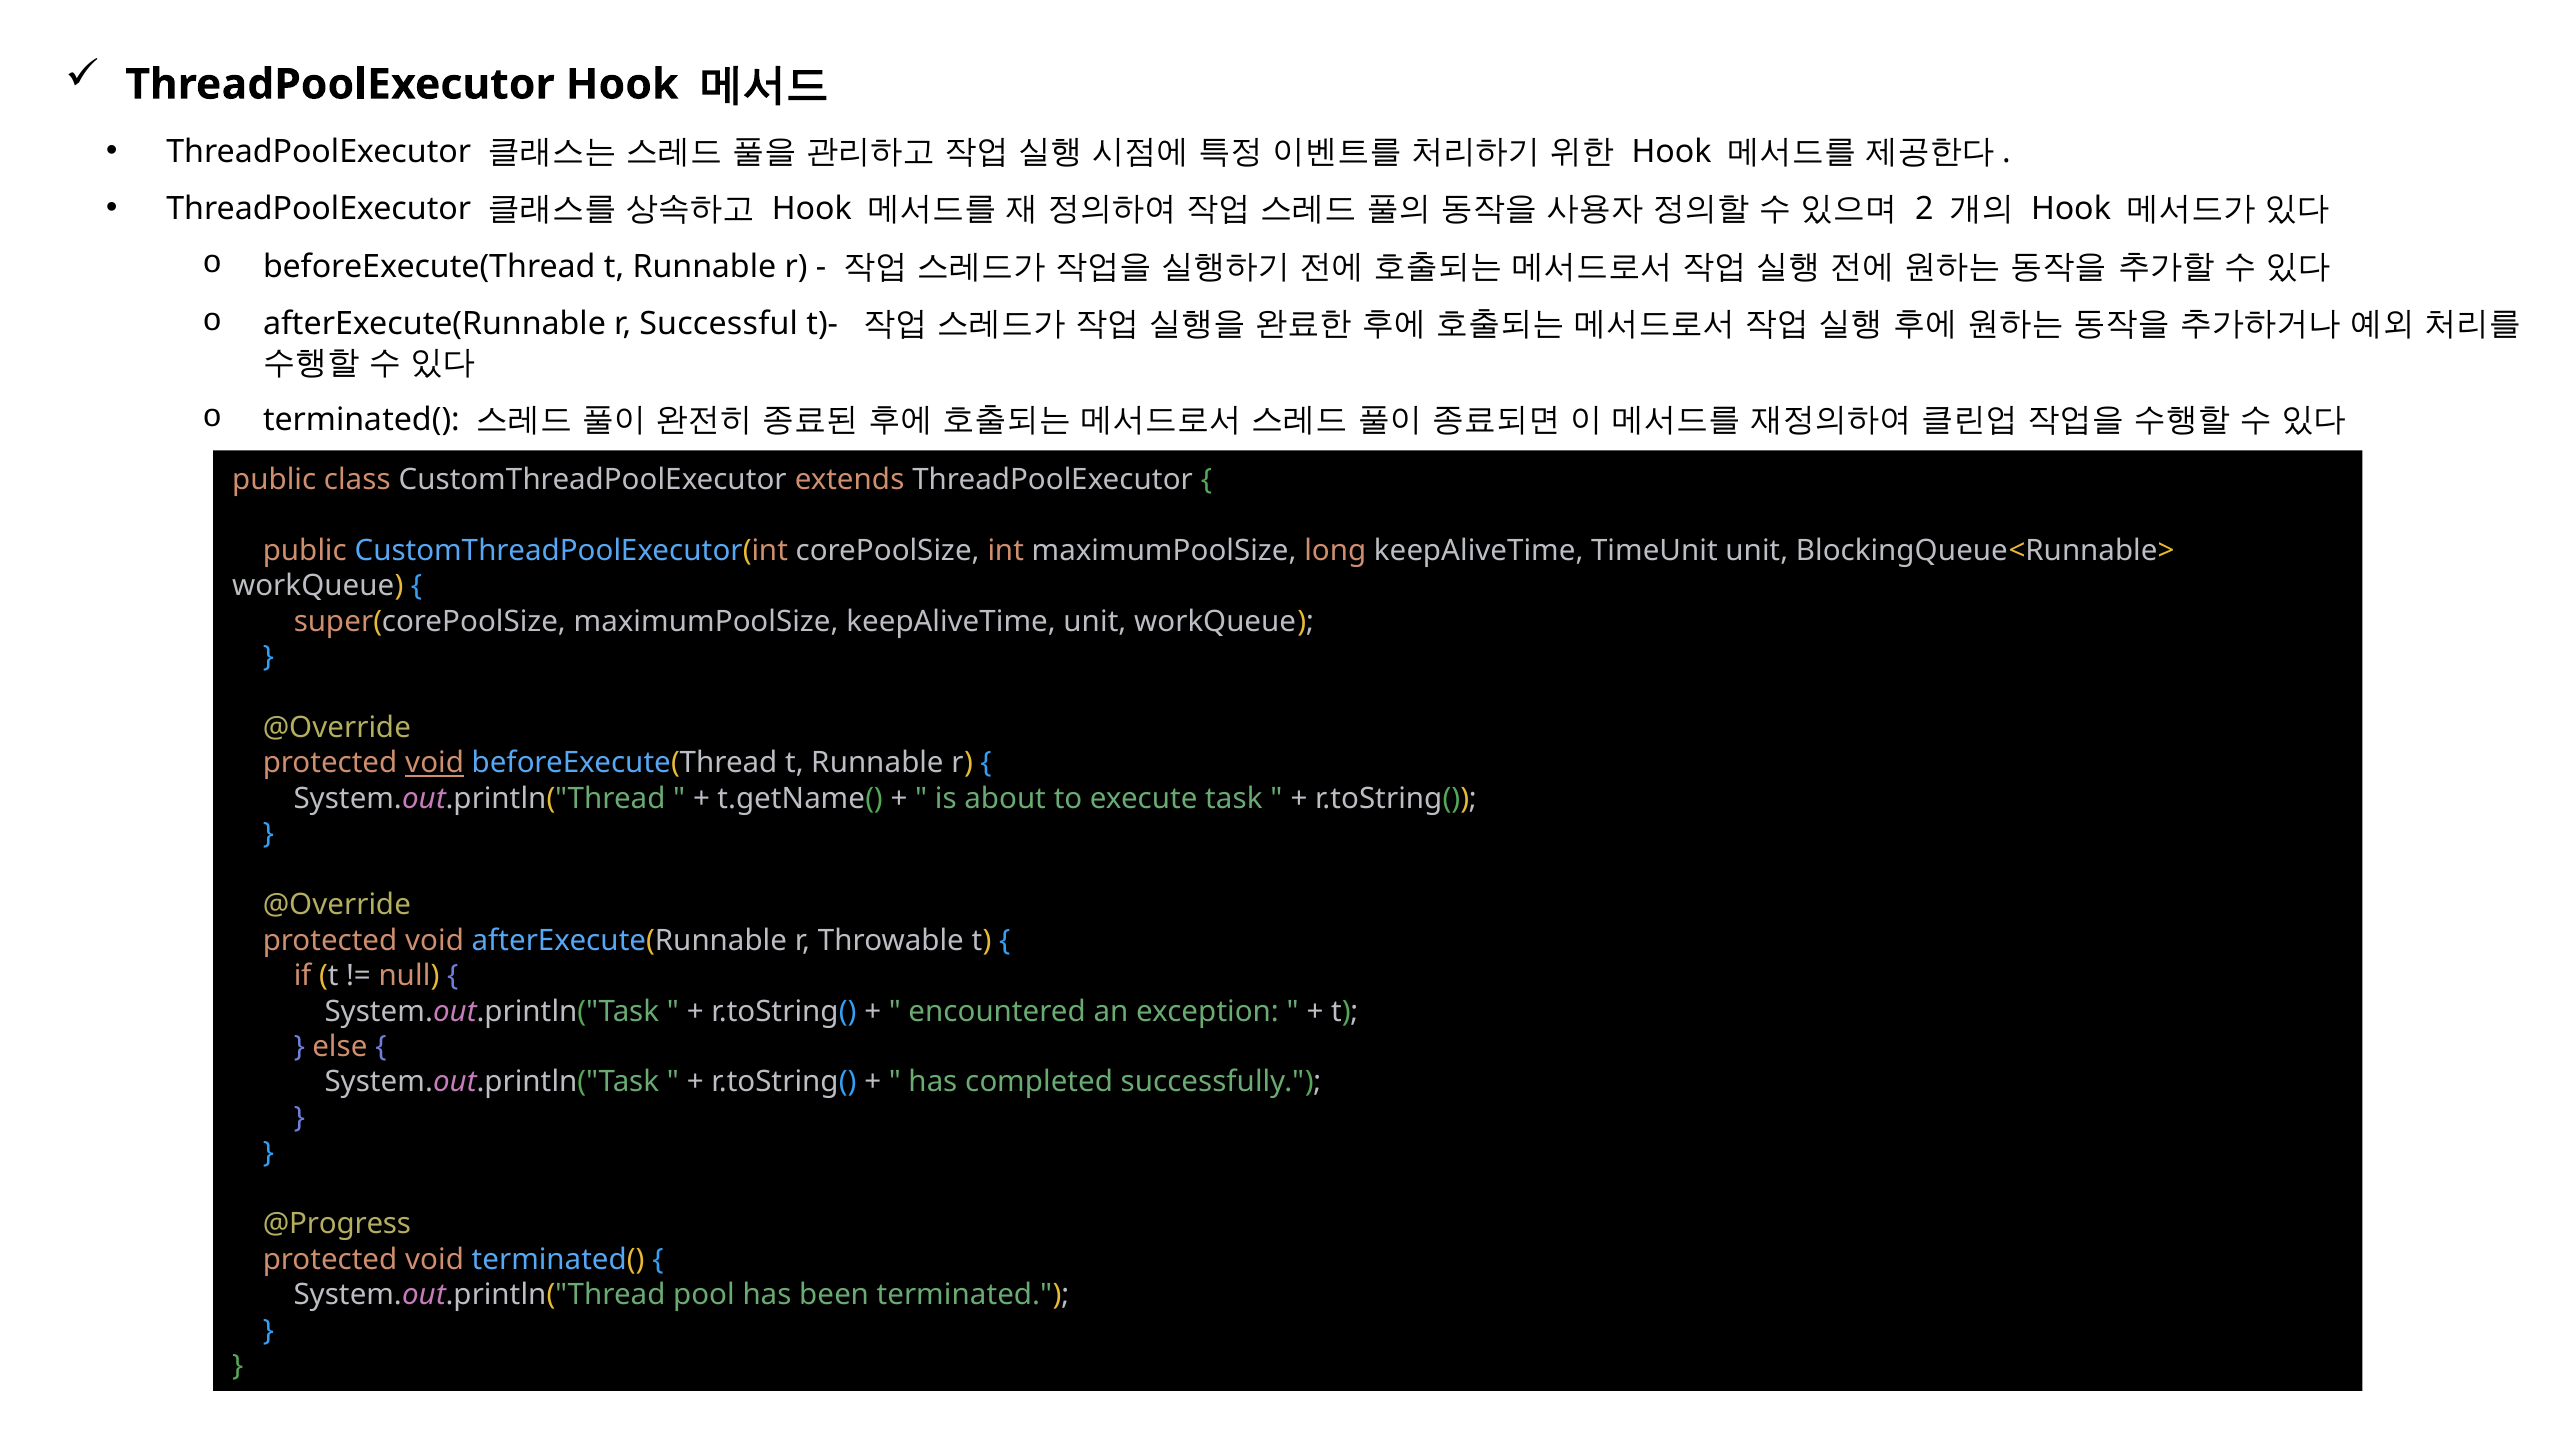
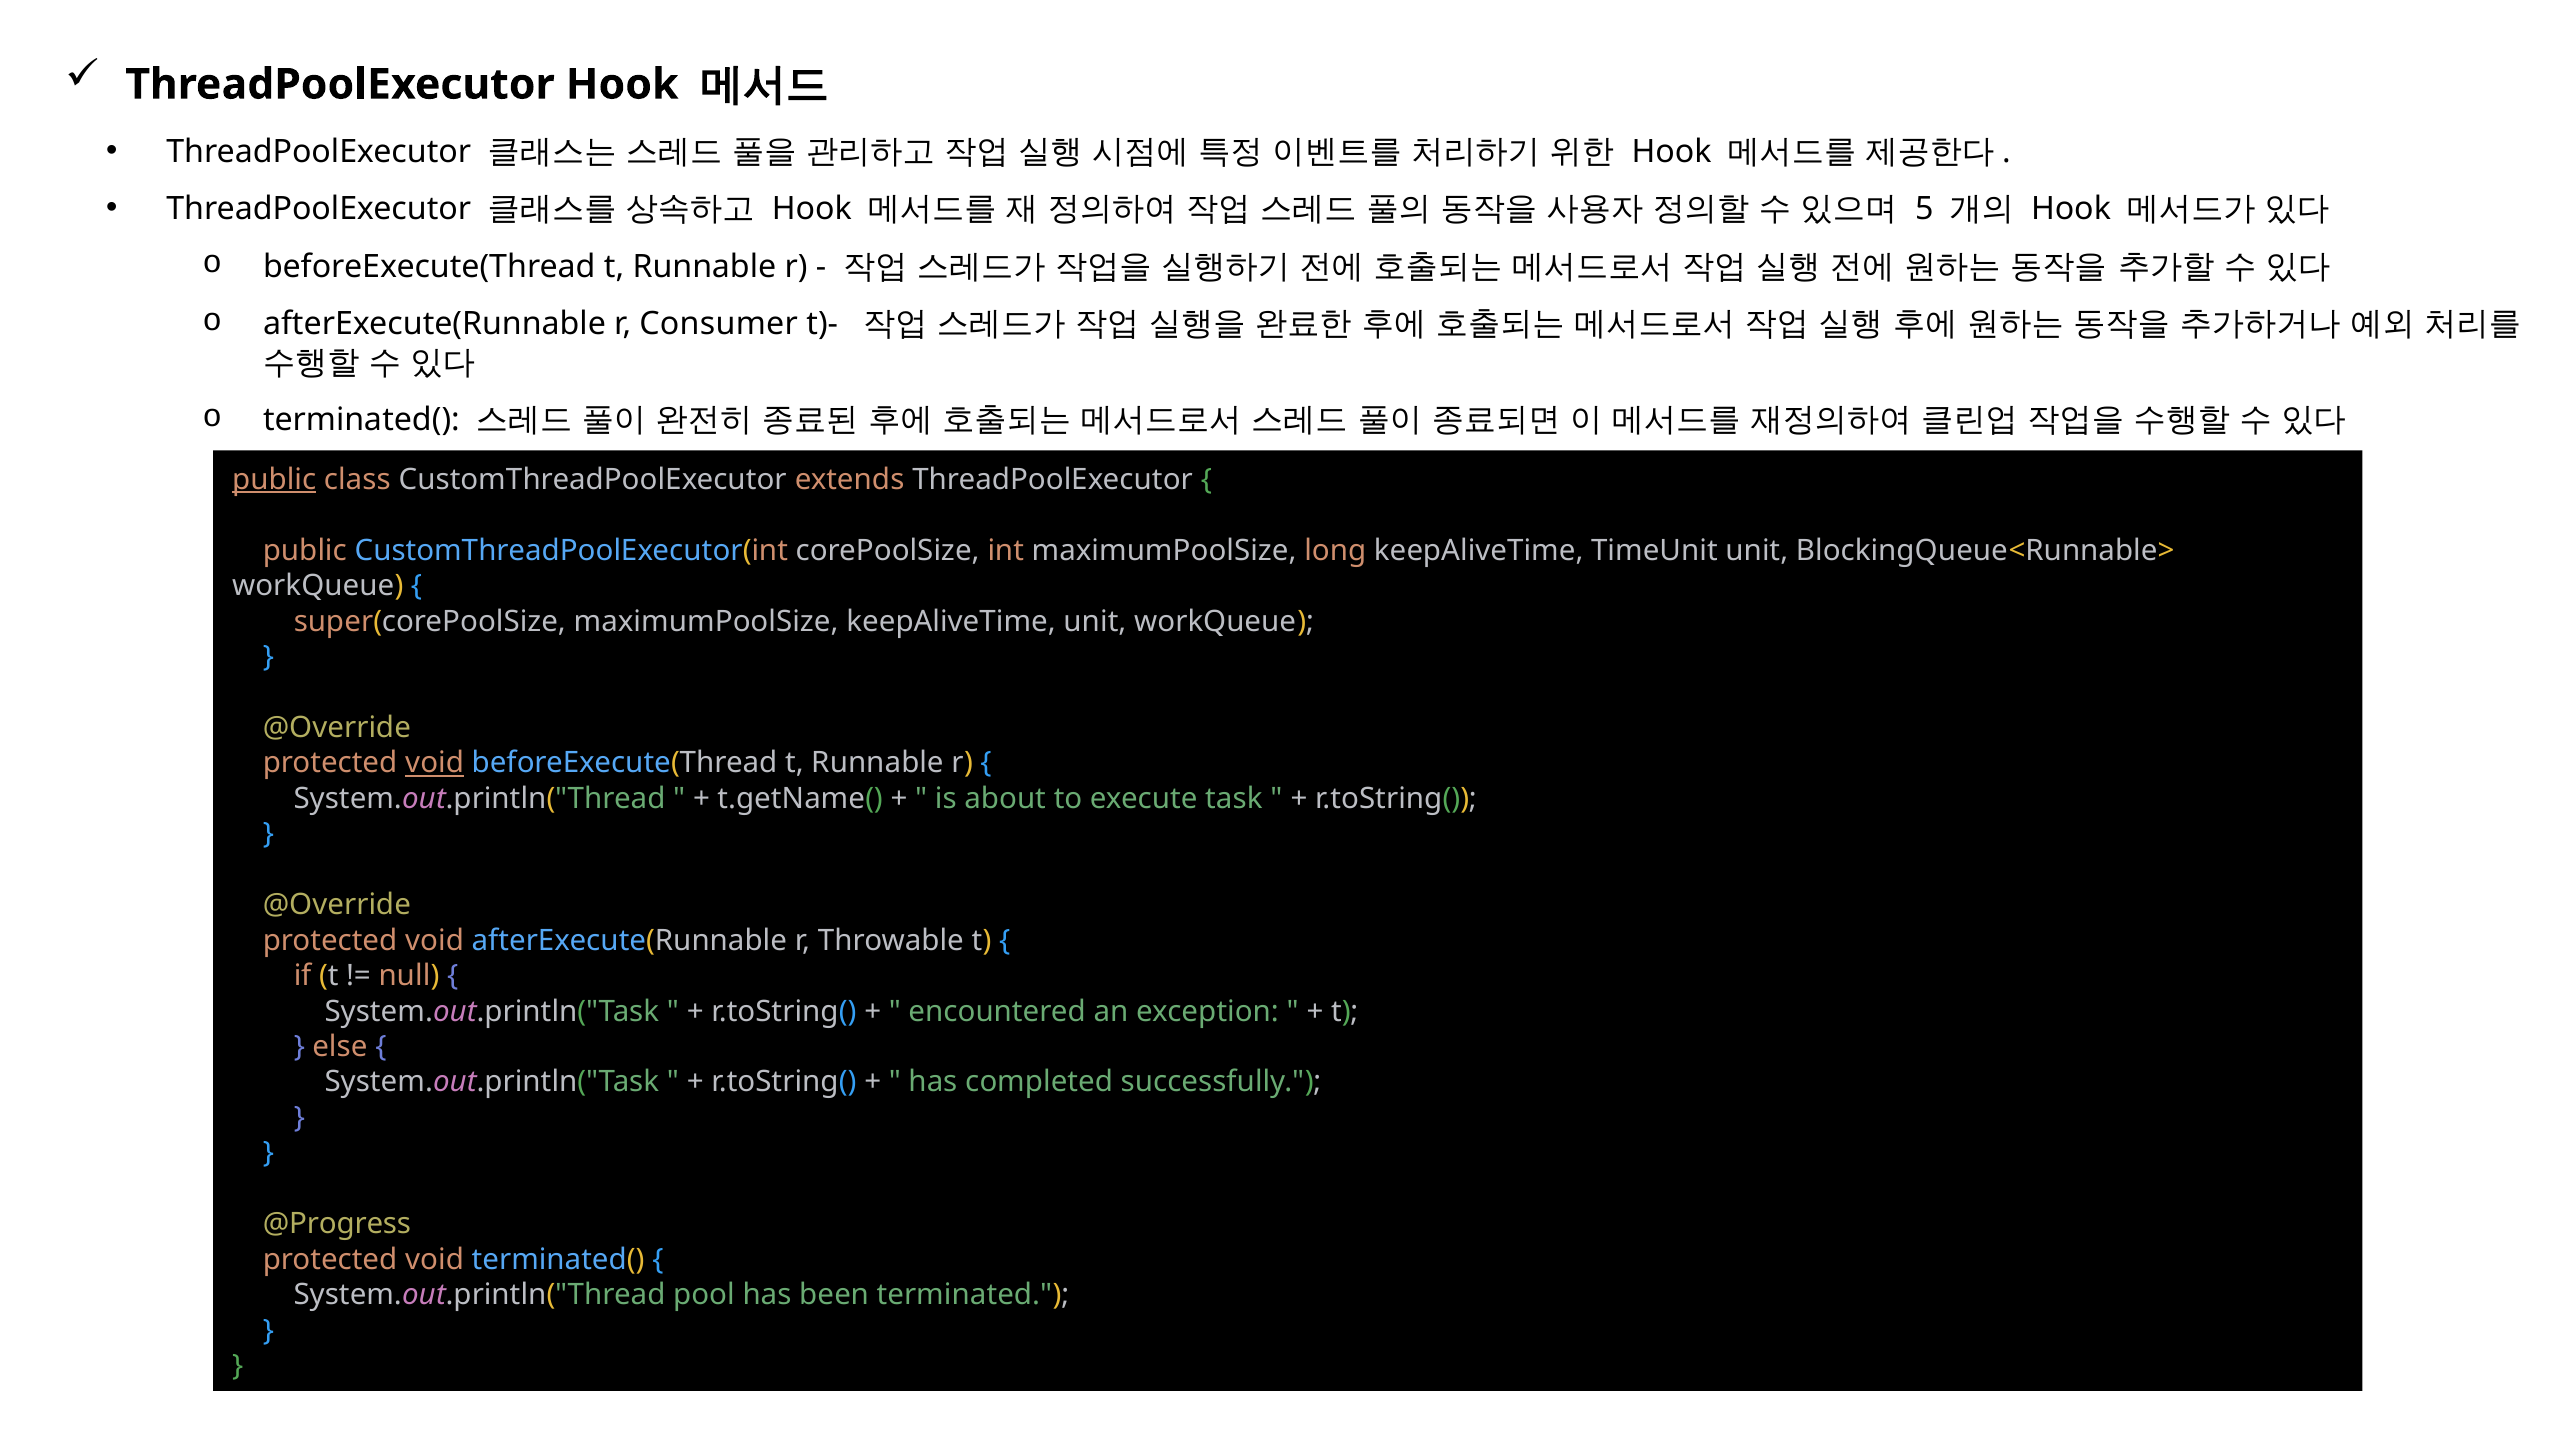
2: 2 -> 5 (1924, 209)
Successful: Successful -> Consumer (719, 324)
public underline: none -> present (274, 480)
